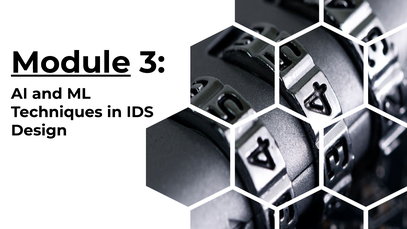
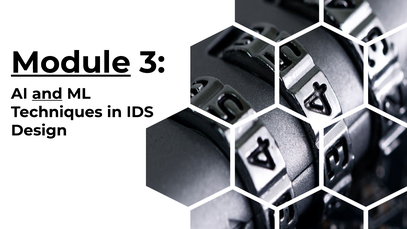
and underline: none -> present (47, 94)
